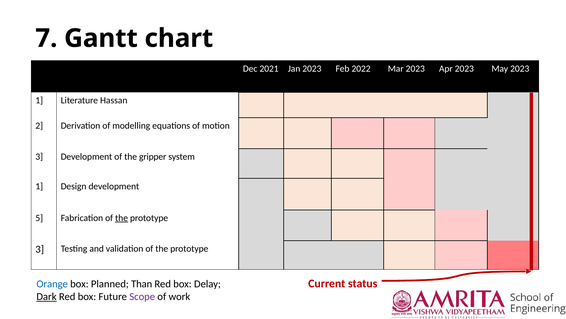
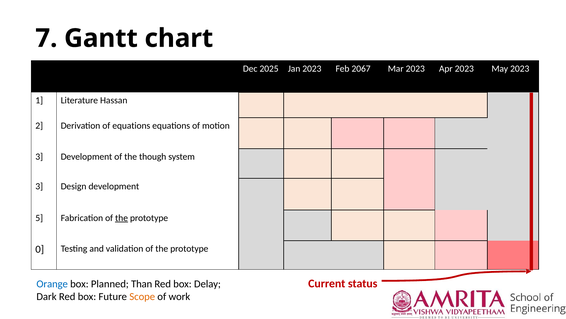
2021: 2021 -> 2025 (269, 68)
2022: 2022 -> 2067 (361, 68)
of modelling: modelling -> equations (131, 125)
gripper: gripper -> though (153, 156)
1: 1 -> 3 (39, 186)
3: 3 -> 0 (40, 249)
Dark underline: present -> none (47, 296)
Scope colour: purple -> orange (142, 296)
